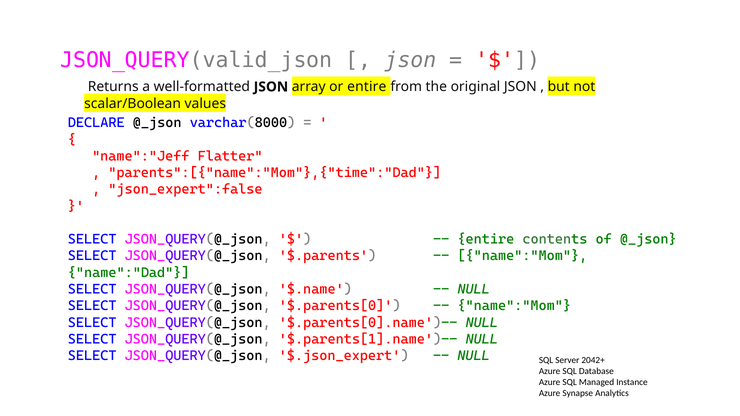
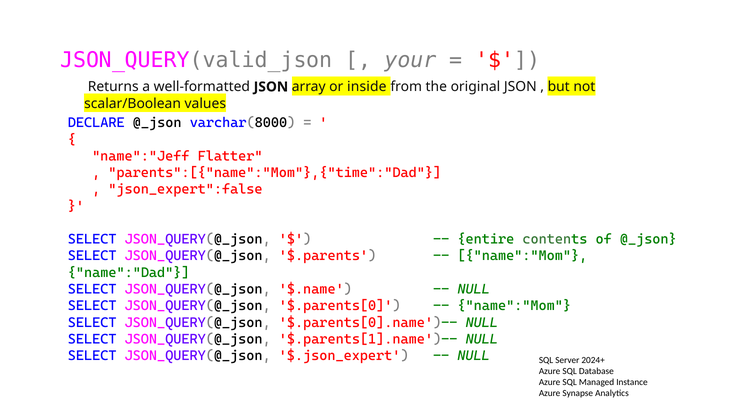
json: json -> your (410, 60)
or entire: entire -> inside (367, 87)
2042+: 2042+ -> 2024+ (593, 360)
